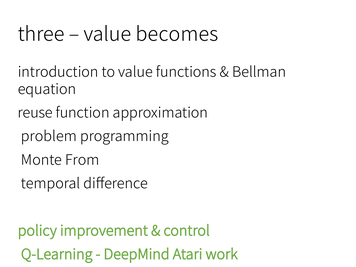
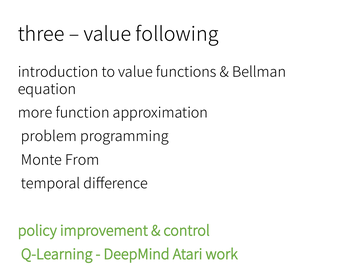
becomes: becomes -> following (177, 34)
reuse: reuse -> more (35, 113)
